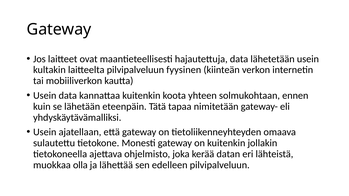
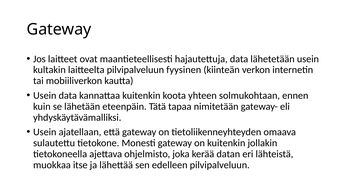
olla: olla -> itse (80, 165)
